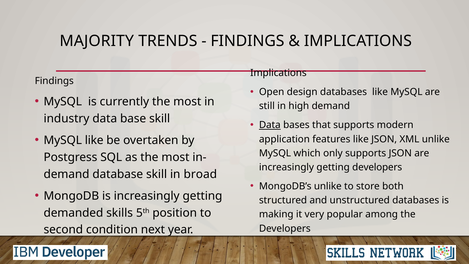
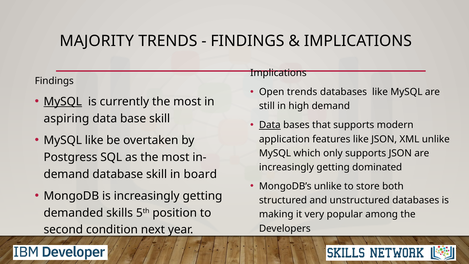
Open design: design -> trends (302, 92)
MySQL underline: none -> present (63, 102)
industry: industry -> aspiring (66, 118)
getting developers: developers -> dominated (377, 167)
broad: broad -> board (200, 174)
